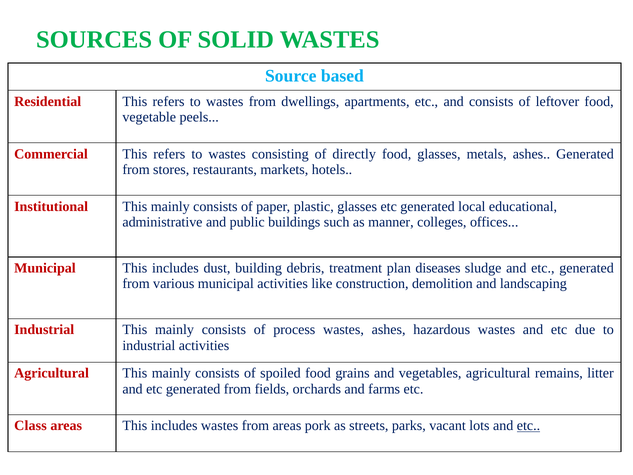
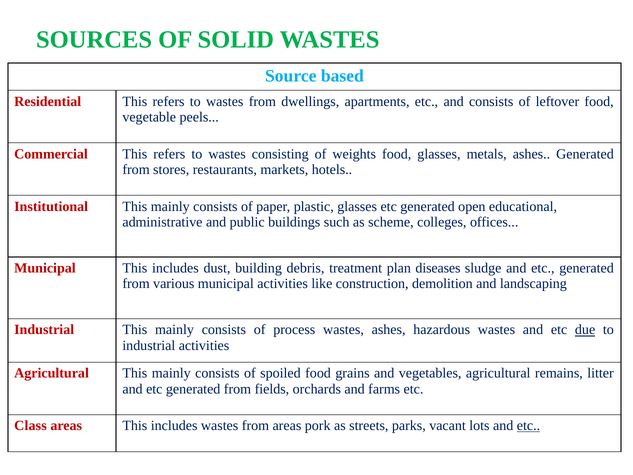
directly: directly -> weights (354, 154)
local: local -> open (472, 206)
manner: manner -> scheme (391, 222)
due underline: none -> present (585, 330)
